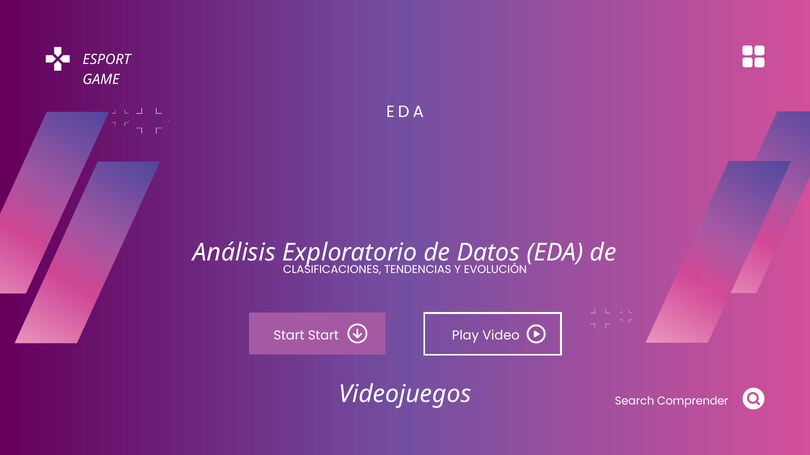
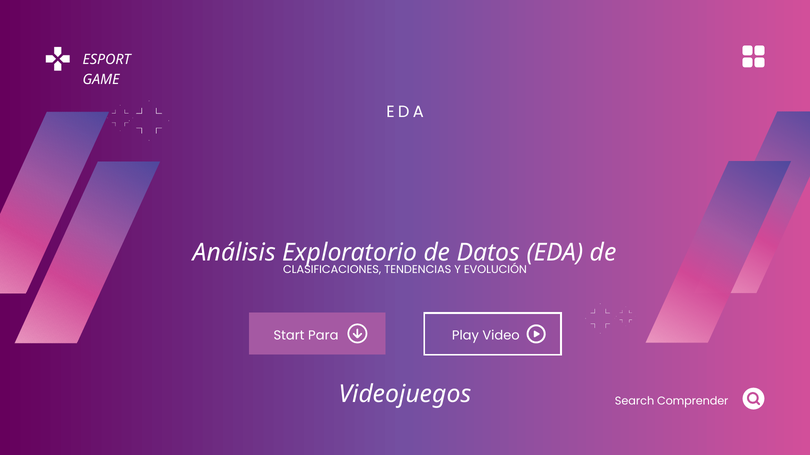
Start Start: Start -> Para (323, 336)
